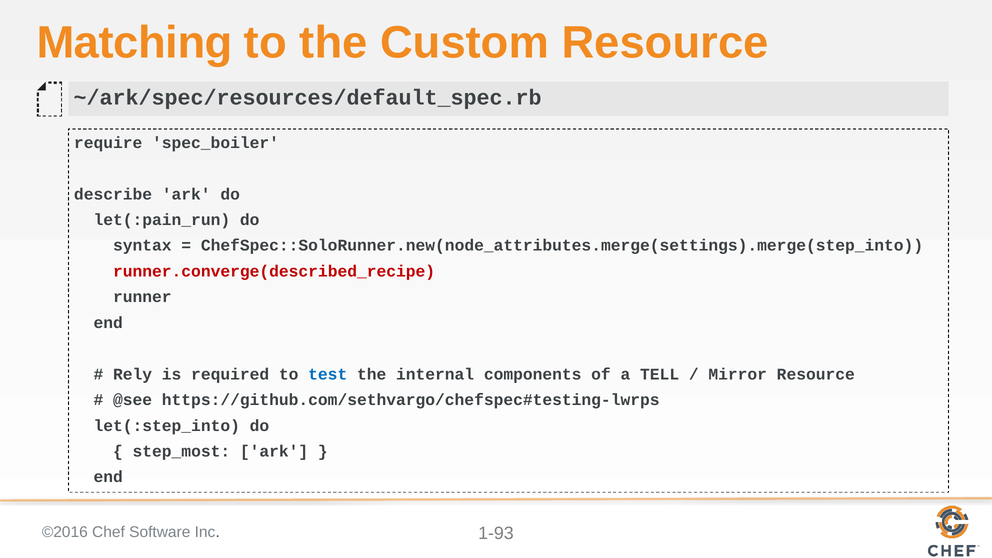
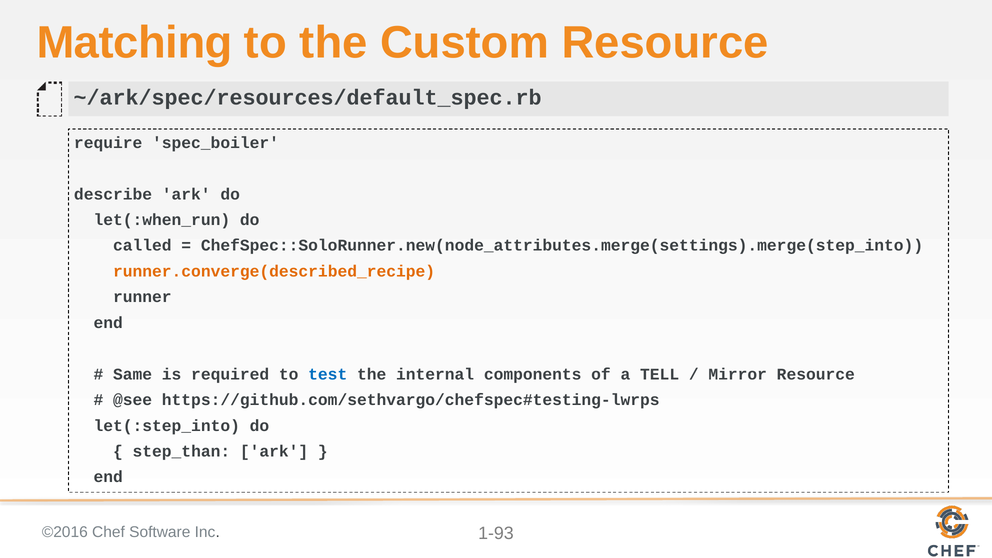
let(:pain_run: let(:pain_run -> let(:when_run (162, 220)
syntax: syntax -> called (142, 246)
runner.converge(described_recipe colour: red -> orange (274, 271)
Rely: Rely -> Same (133, 374)
step_most: step_most -> step_than (181, 451)
